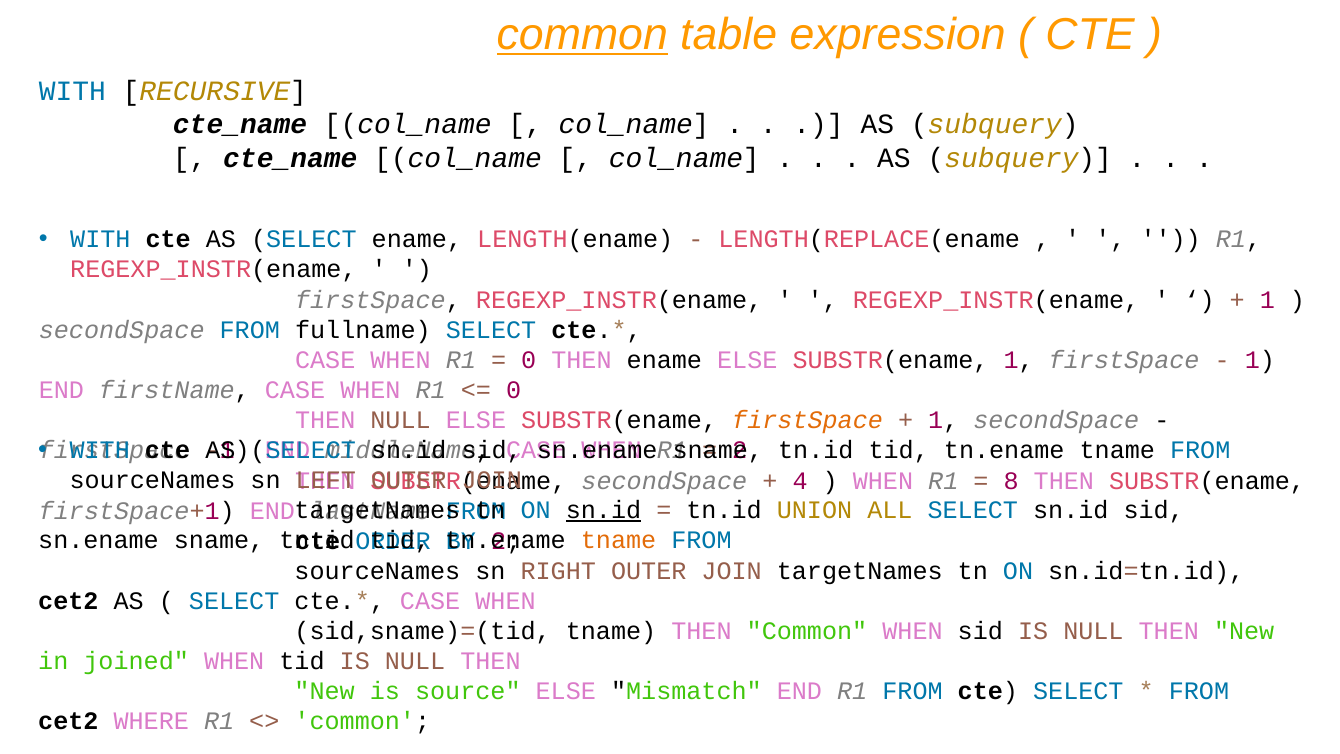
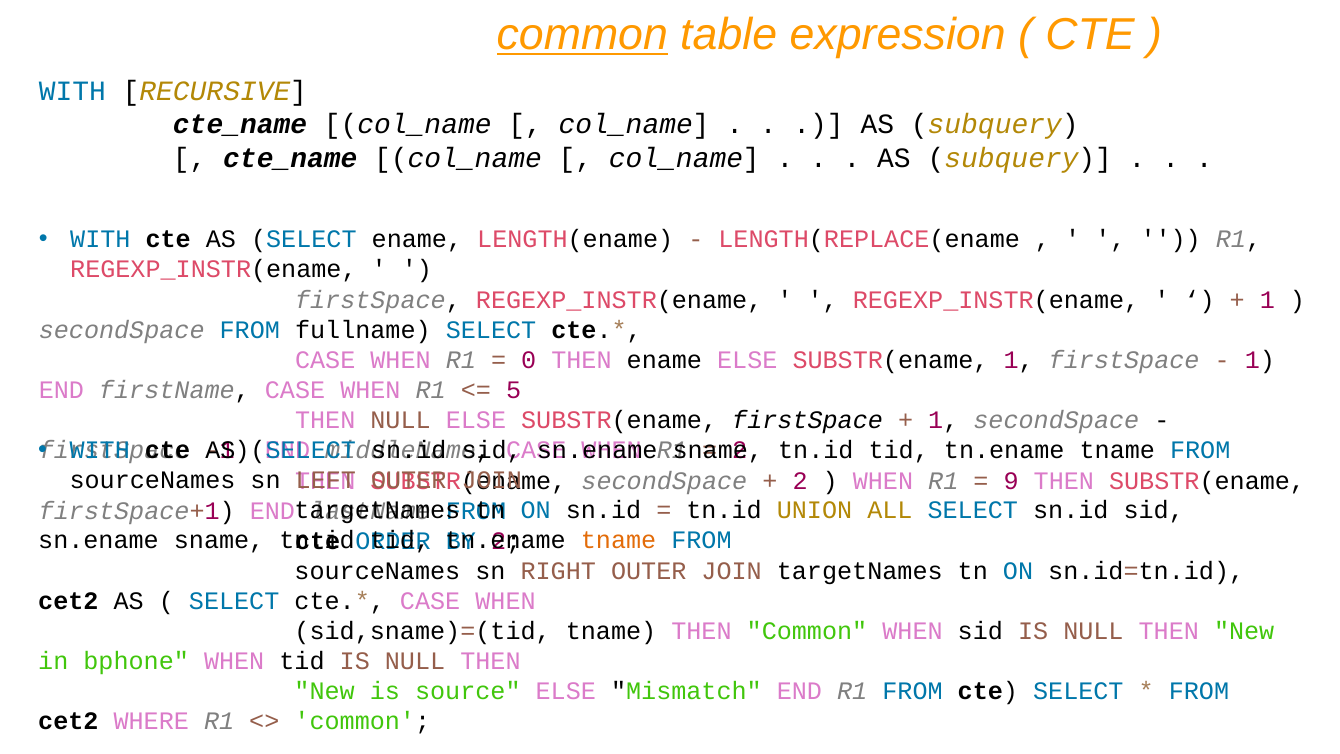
0: 0 -> 5 (514, 390)
firstSpace colour: orange -> black (808, 420)
4: 4 -> 2 (800, 481)
8: 8 -> 9 (1011, 481)
sn.id underline: present -> none (603, 510)
joined: joined -> bphone (136, 661)
